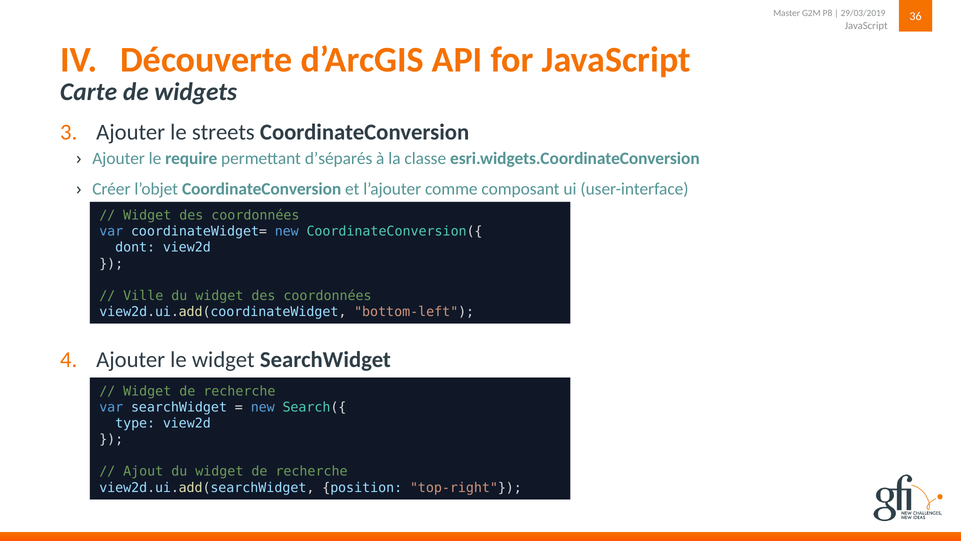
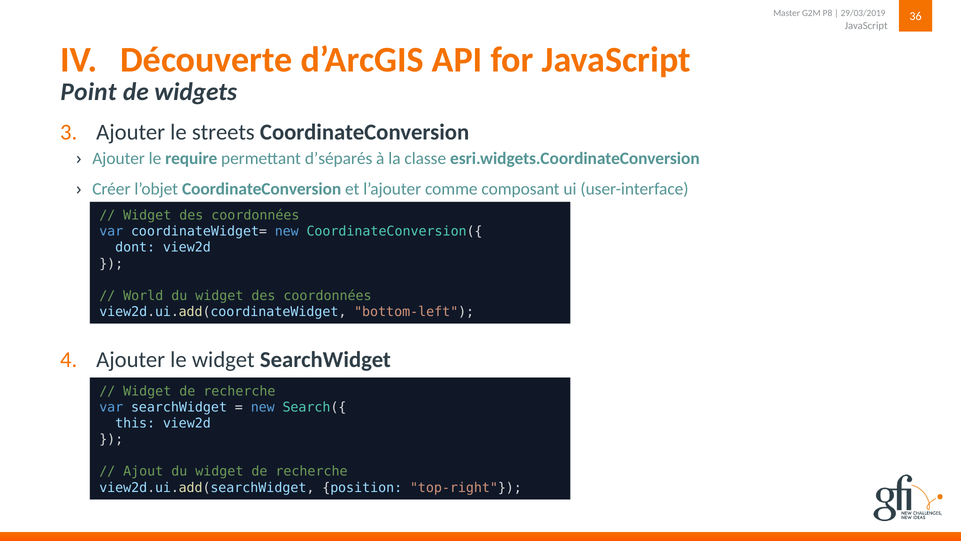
Carte: Carte -> Point (89, 92)
Ville: Ville -> World (143, 296)
type: type -> this (135, 423)
